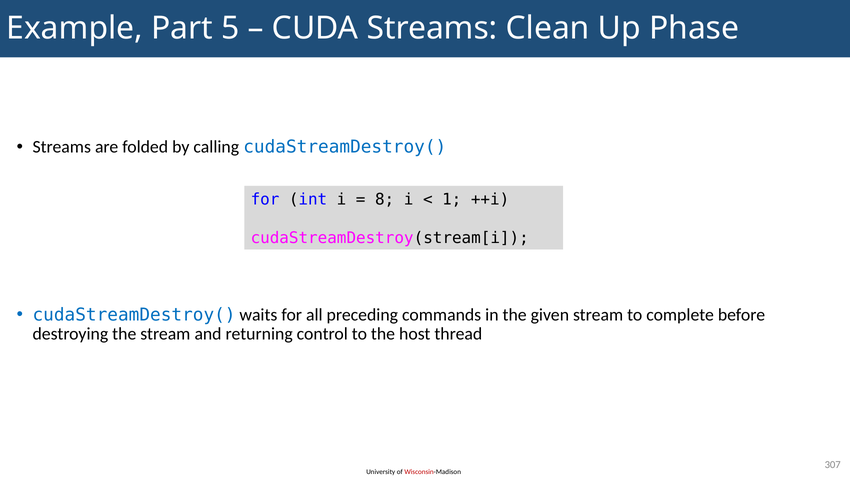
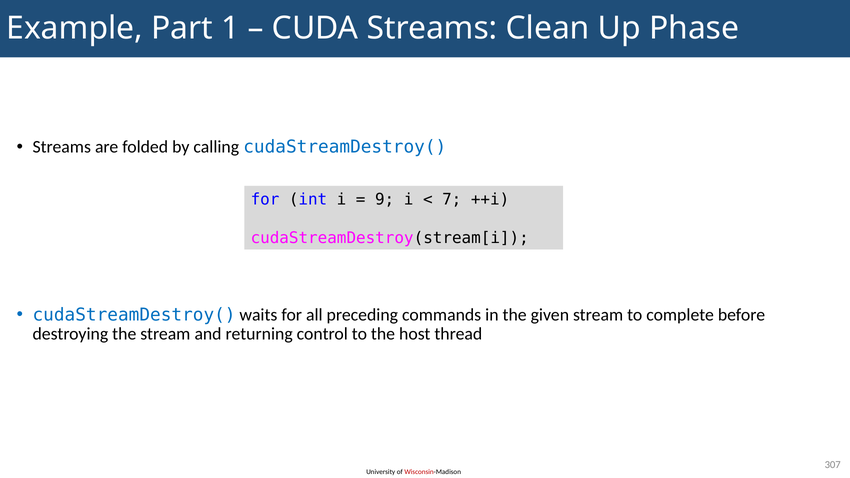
5: 5 -> 1 (230, 28)
8: 8 -> 9 (385, 200)
1: 1 -> 7 (452, 200)
